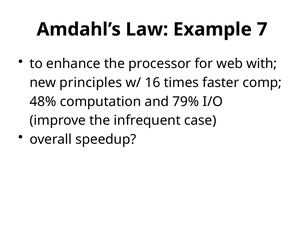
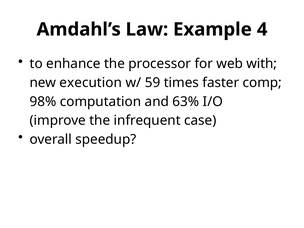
7: 7 -> 4 (262, 29)
principles: principles -> execution (91, 83)
16: 16 -> 59 (153, 83)
48%: 48% -> 98% (43, 102)
79%: 79% -> 63% (186, 102)
